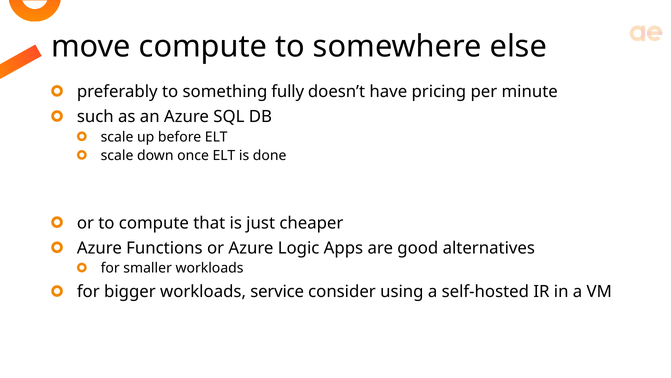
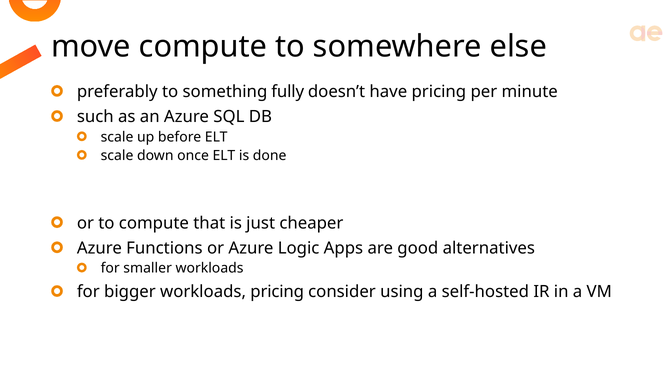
workloads service: service -> pricing (277, 292)
